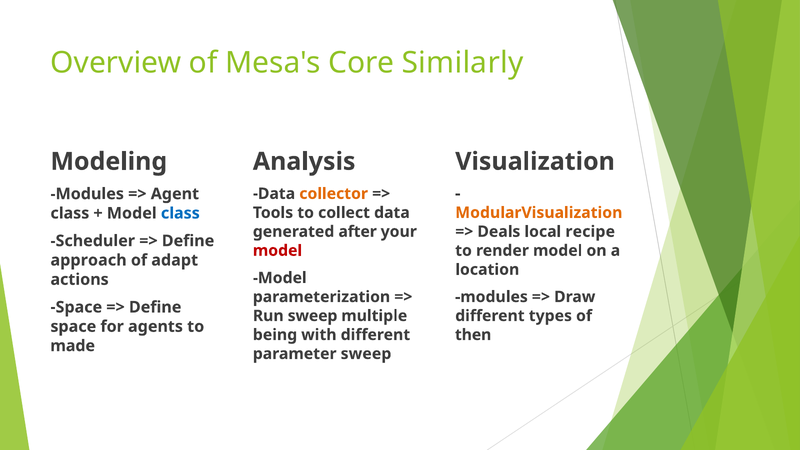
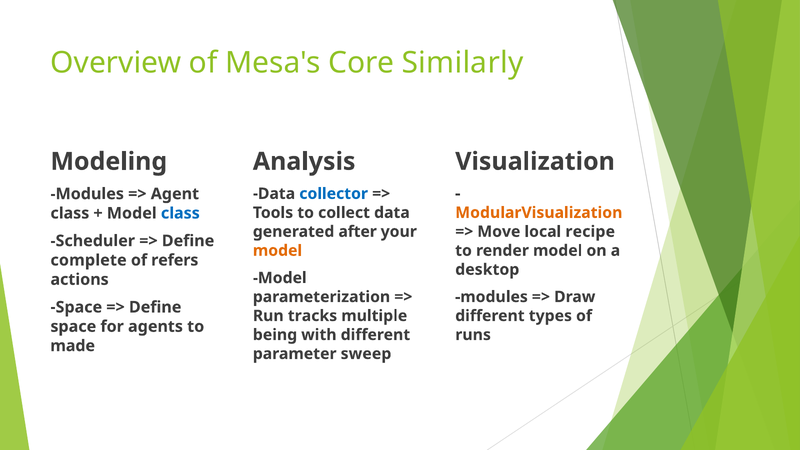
collector colour: orange -> blue (334, 194)
Deals: Deals -> Move (499, 232)
model colour: red -> orange (277, 251)
approach: approach -> complete (89, 260)
adapt: adapt -> refers (175, 260)
location: location -> desktop (487, 270)
Run sweep: sweep -> tracks (312, 316)
then: then -> runs (473, 335)
